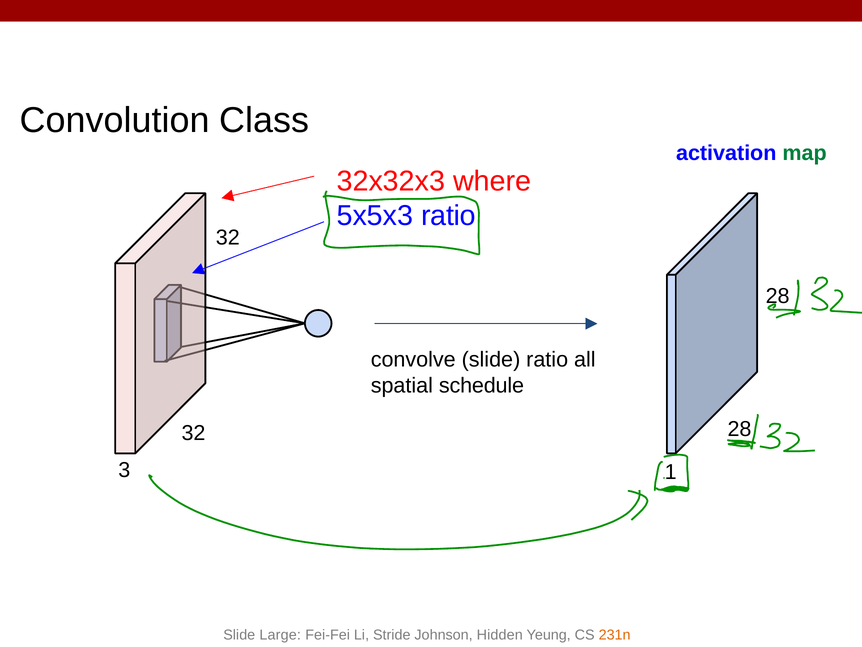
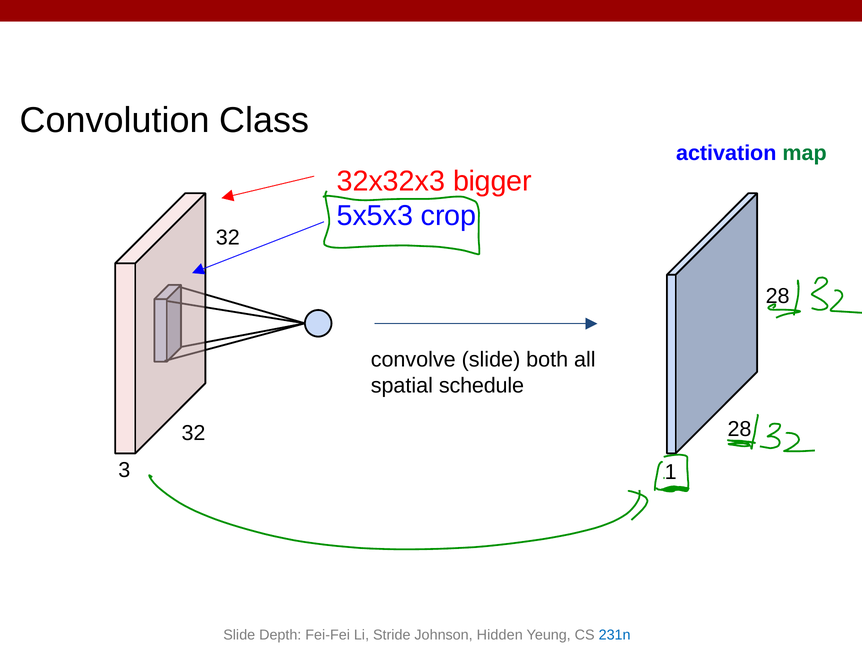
where: where -> bigger (492, 181)
5x5x3 ratio: ratio -> crop (449, 216)
slide ratio: ratio -> both (547, 359)
Large: Large -> Depth (280, 635)
231n colour: orange -> blue (615, 635)
